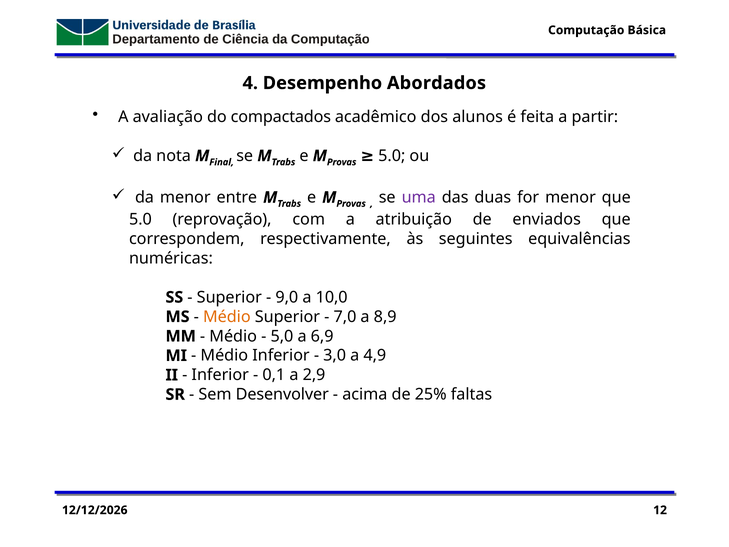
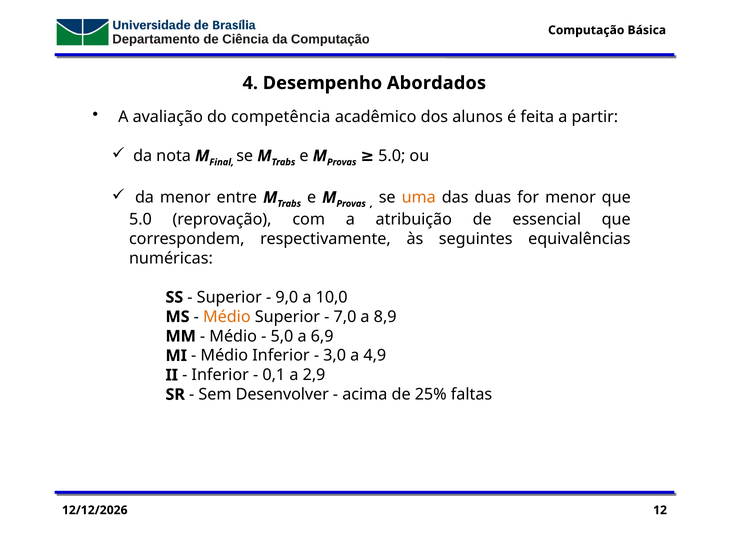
compactados: compactados -> competência (281, 117)
uma colour: purple -> orange (419, 197)
enviados: enviados -> essencial (547, 219)
